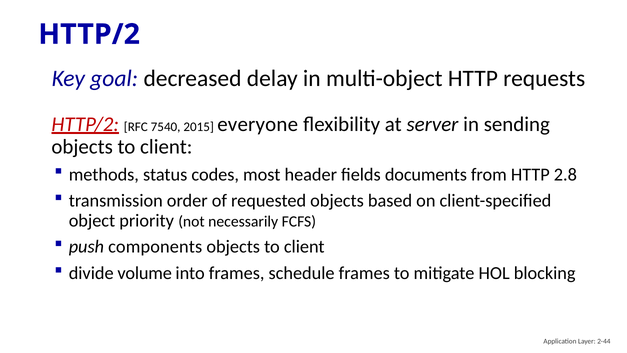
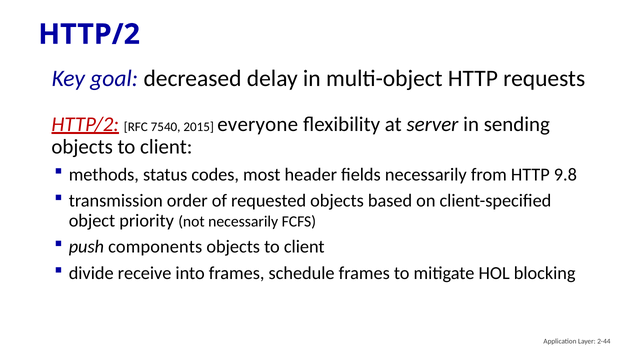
fields documents: documents -> necessarily (426, 174)
2.8: 2.8 -> 9.8 (565, 174)
volume: volume -> receive (145, 273)
